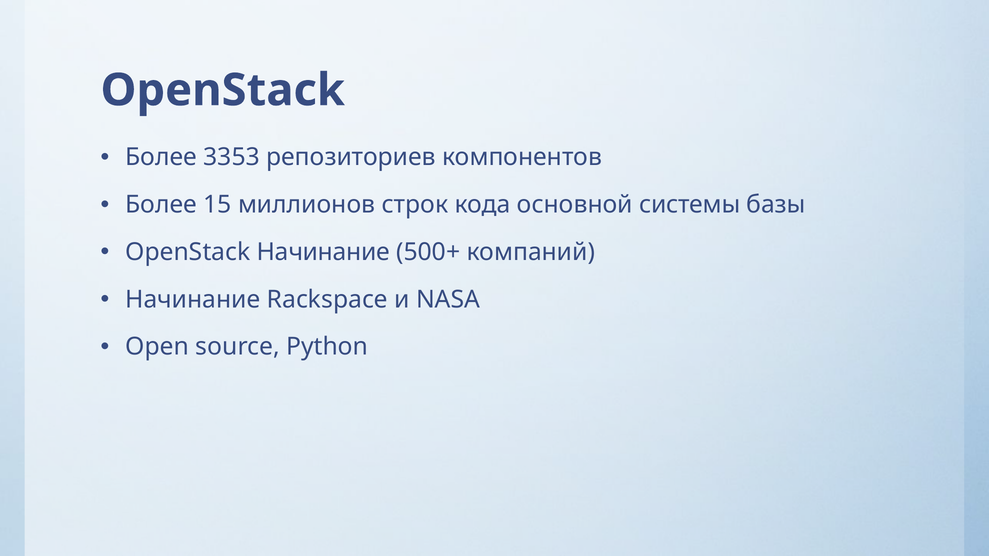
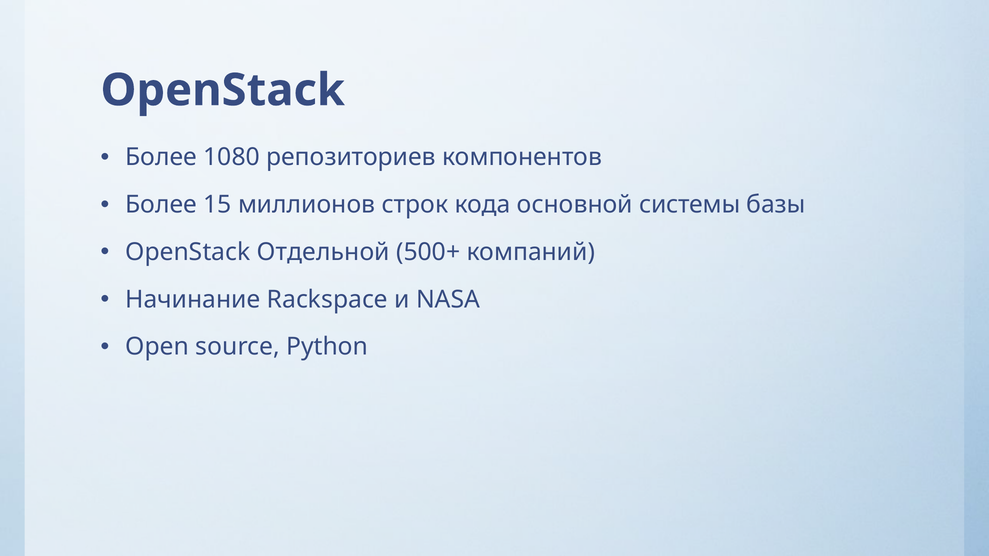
3353: 3353 -> 1080 (232, 157)
OpenStack Начинание: Начинание -> Отдельной (323, 252)
